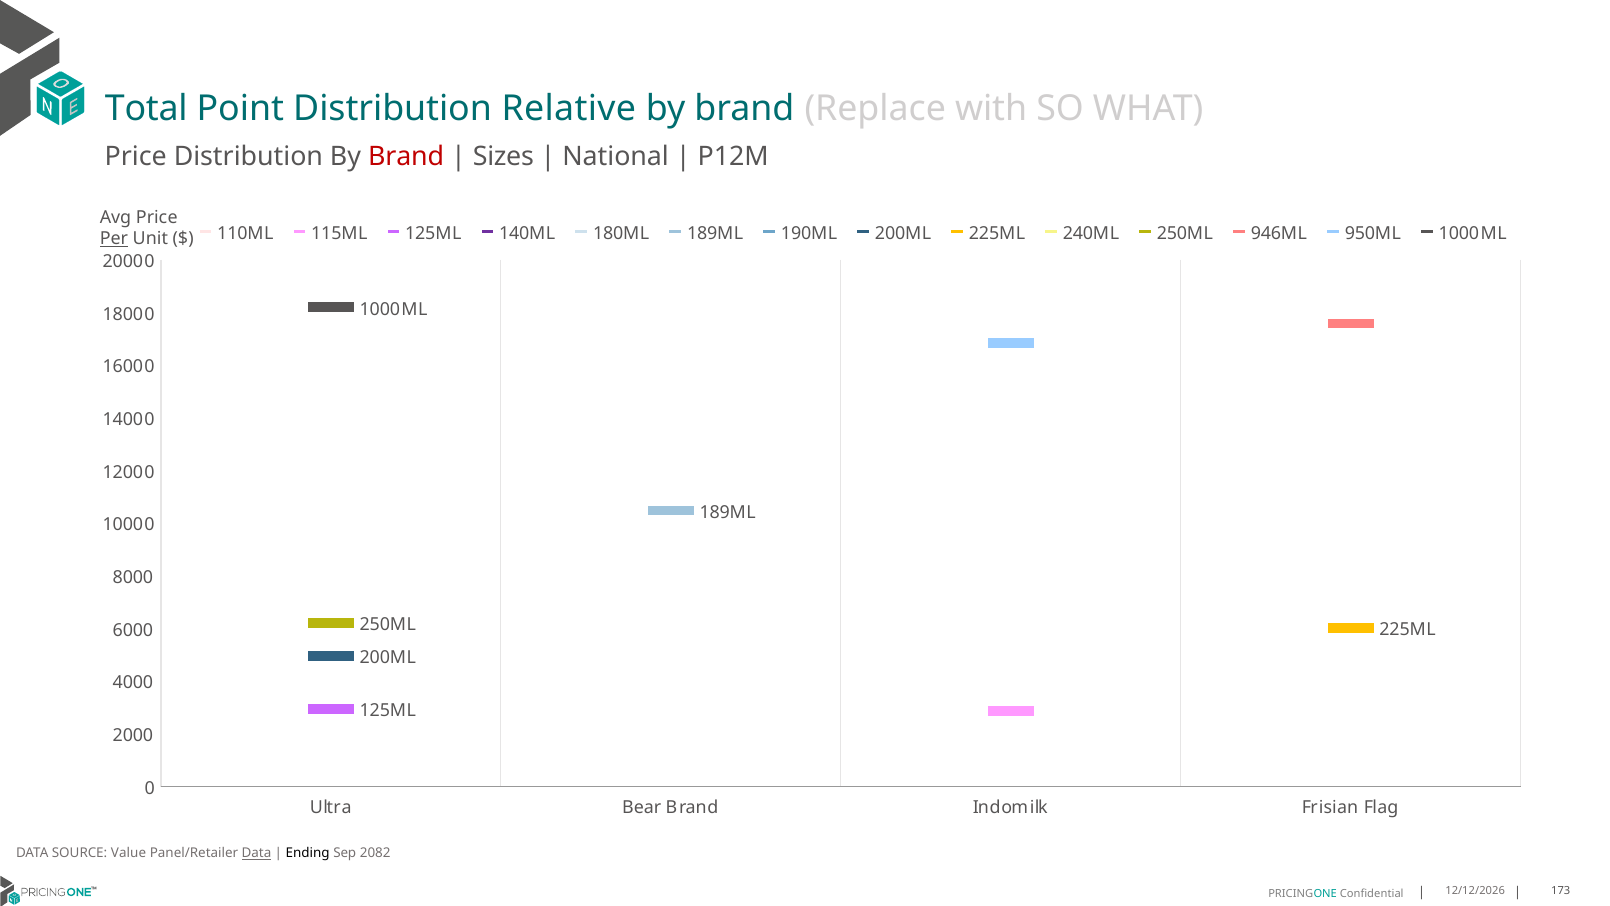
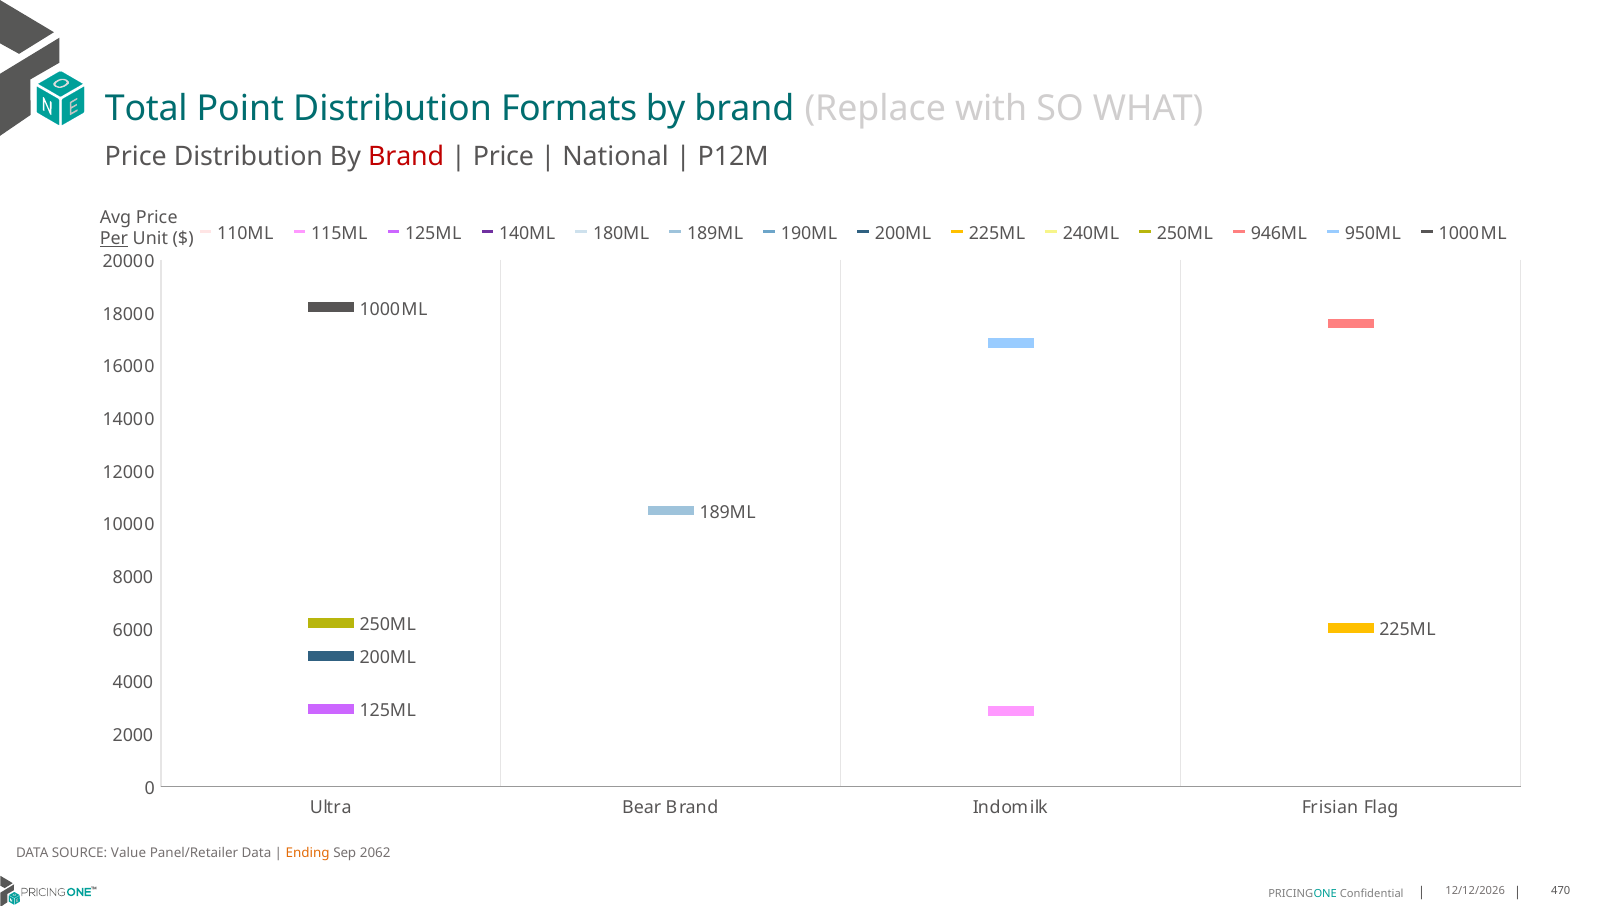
Relative: Relative -> Formats (569, 108)
Sizes: Sizes -> Price (503, 157)
Data underline: present -> none (257, 853)
Ending colour: black -> orange (308, 853)
2082: 2082 -> 2062 (375, 853)
173: 173 -> 470 (1561, 890)
